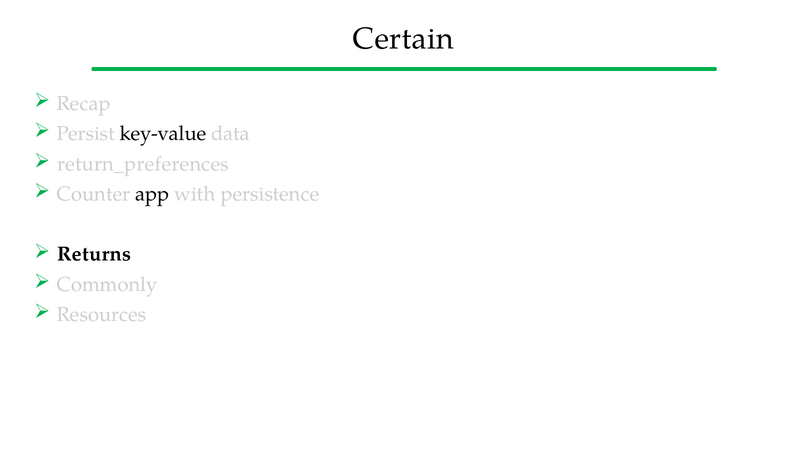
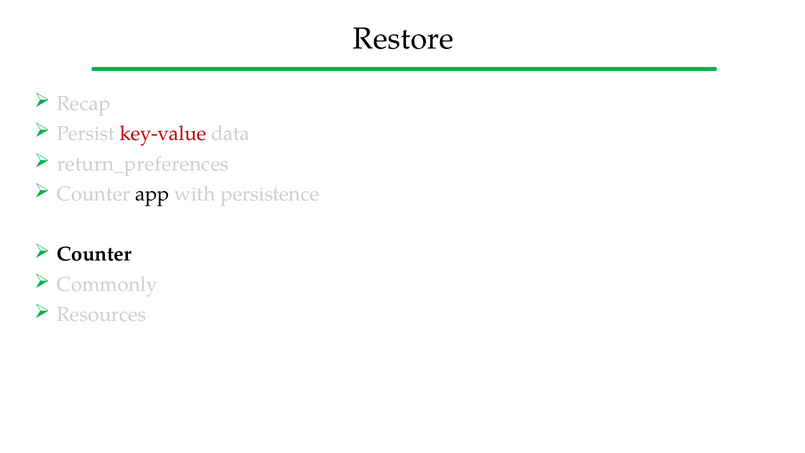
Certain: Certain -> Restore (403, 39)
key-value colour: black -> red (163, 134)
Returns: Returns -> Counter (94, 254)
